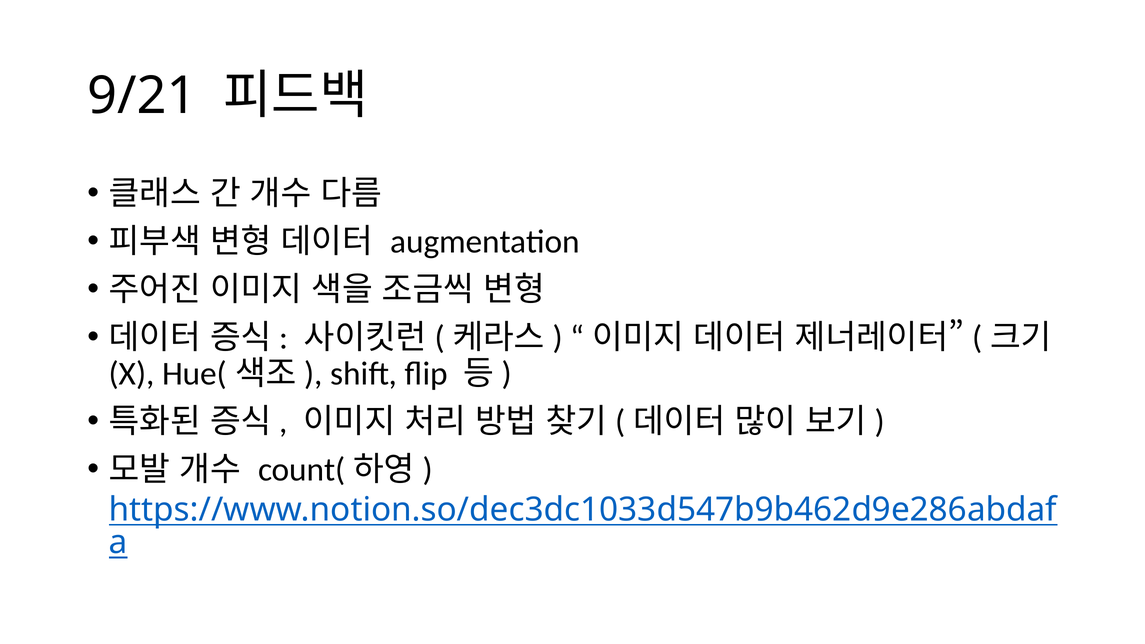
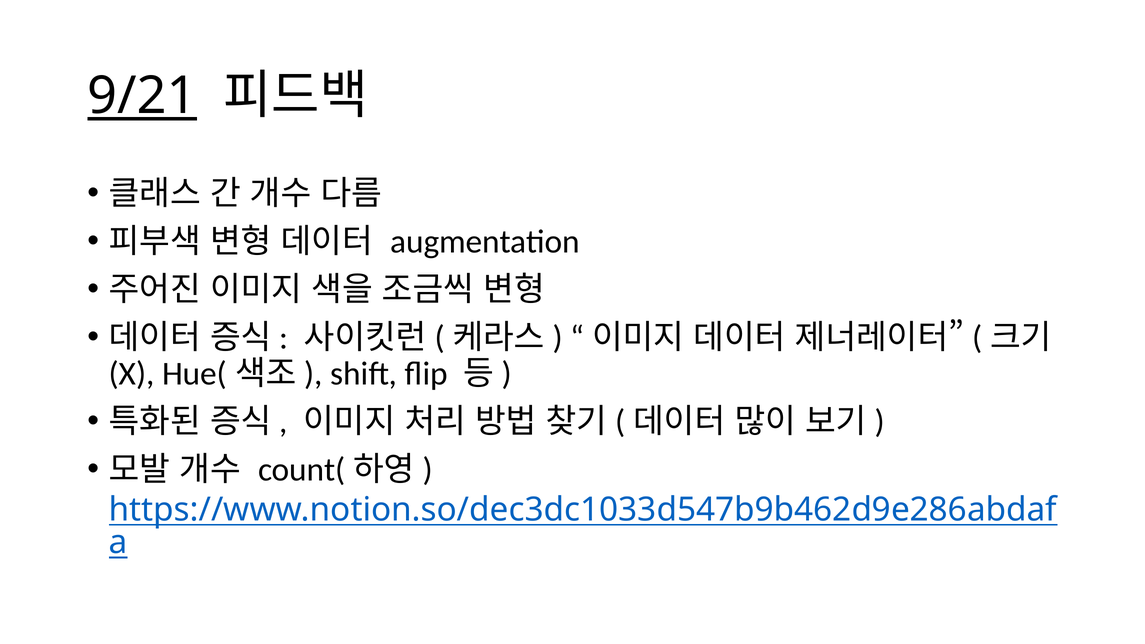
9/21 underline: none -> present (142, 96)
